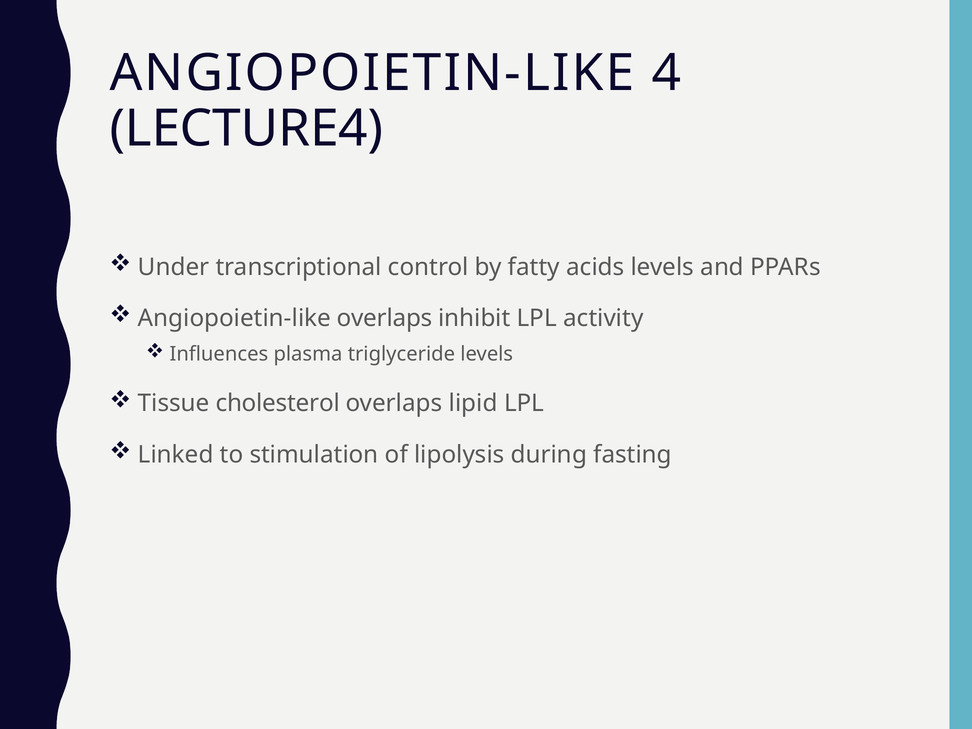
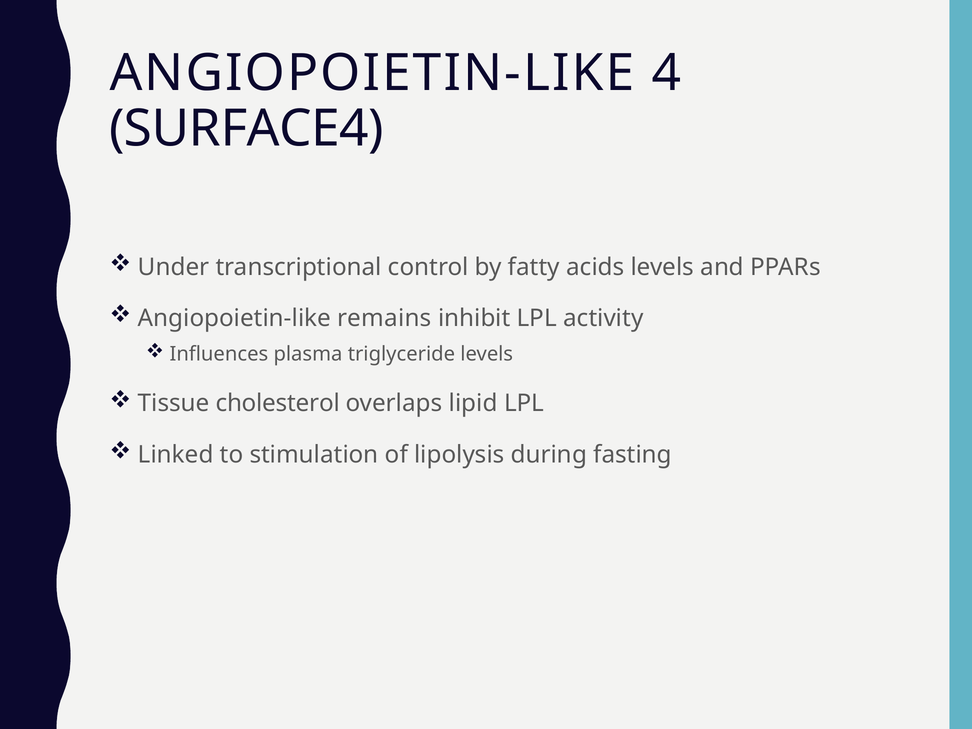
LECTURE4: LECTURE4 -> SURFACE4 (246, 129)
Angiopoietin-like overlaps: overlaps -> remains (384, 318)
